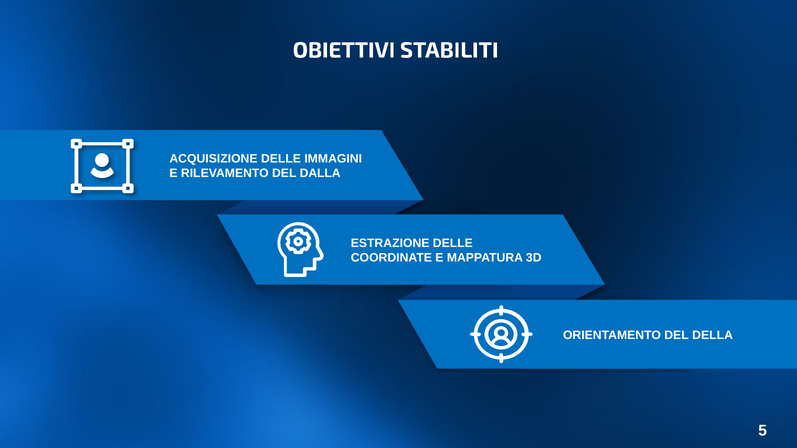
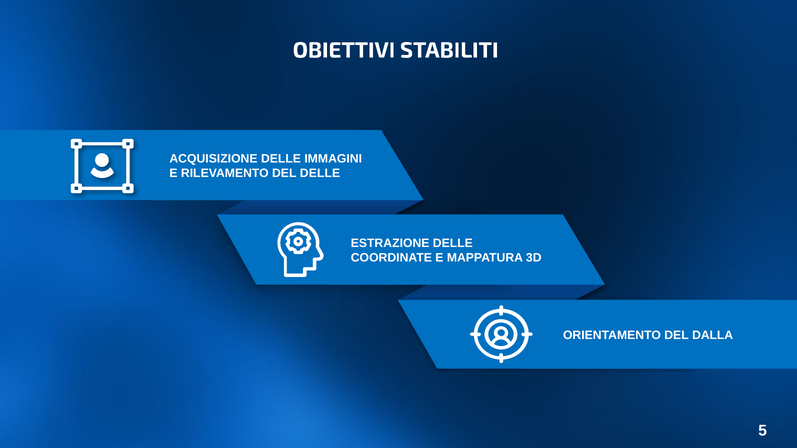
DEL DALLA: DALLA -> DELLE (320, 173)
DELLA: DELLA -> DALLA (713, 335)
